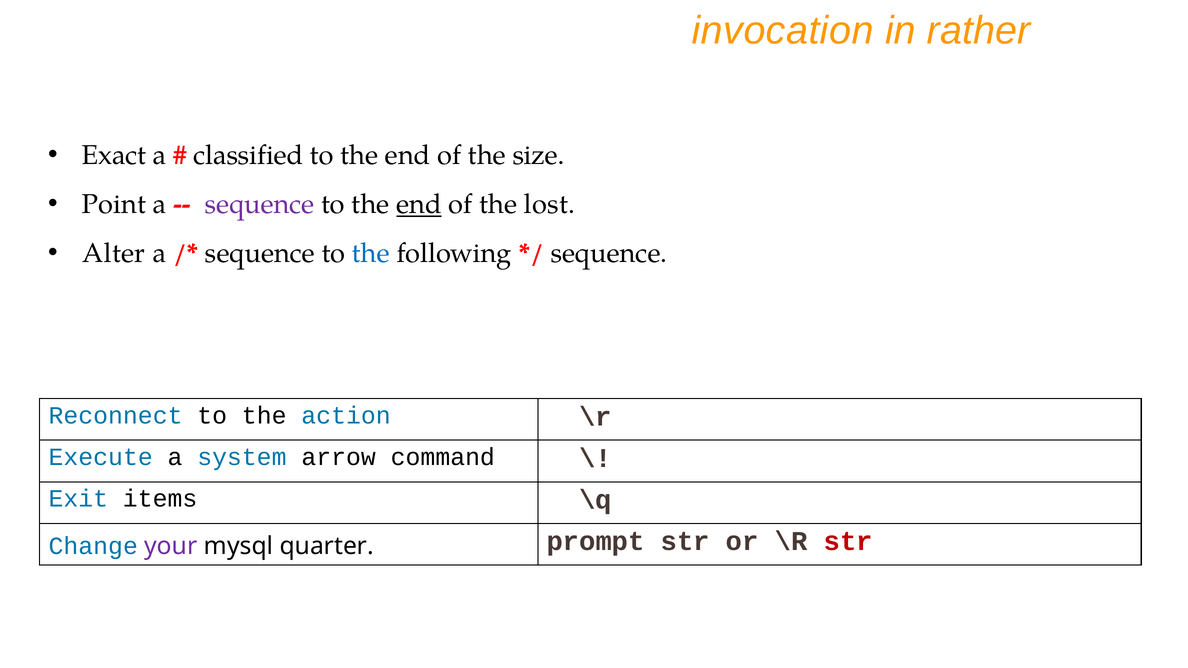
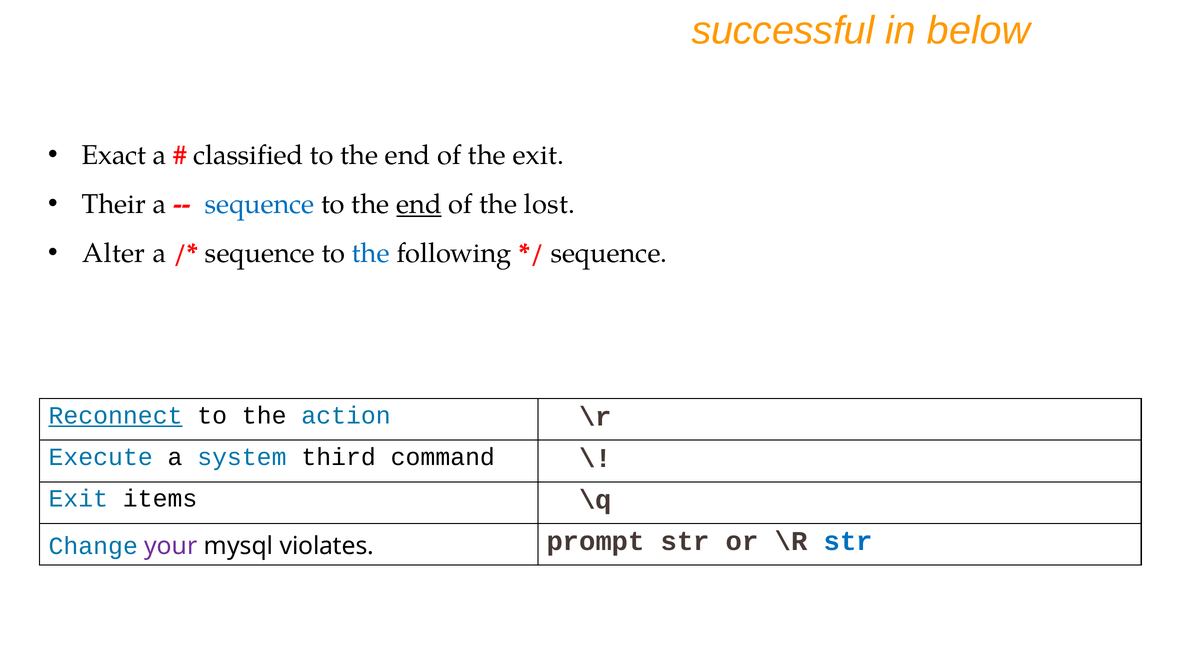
invocation: invocation -> successful (783, 31)
rather: rather -> below (979, 31)
the size: size -> exit (538, 156)
Point: Point -> Their (114, 204)
sequence colour: purple -> blue (259, 204)
Reconnect underline: none -> present (116, 416)
arrow: arrow -> third (339, 457)
quarter: quarter -> violates (327, 546)
str colour: red -> blue (848, 542)
